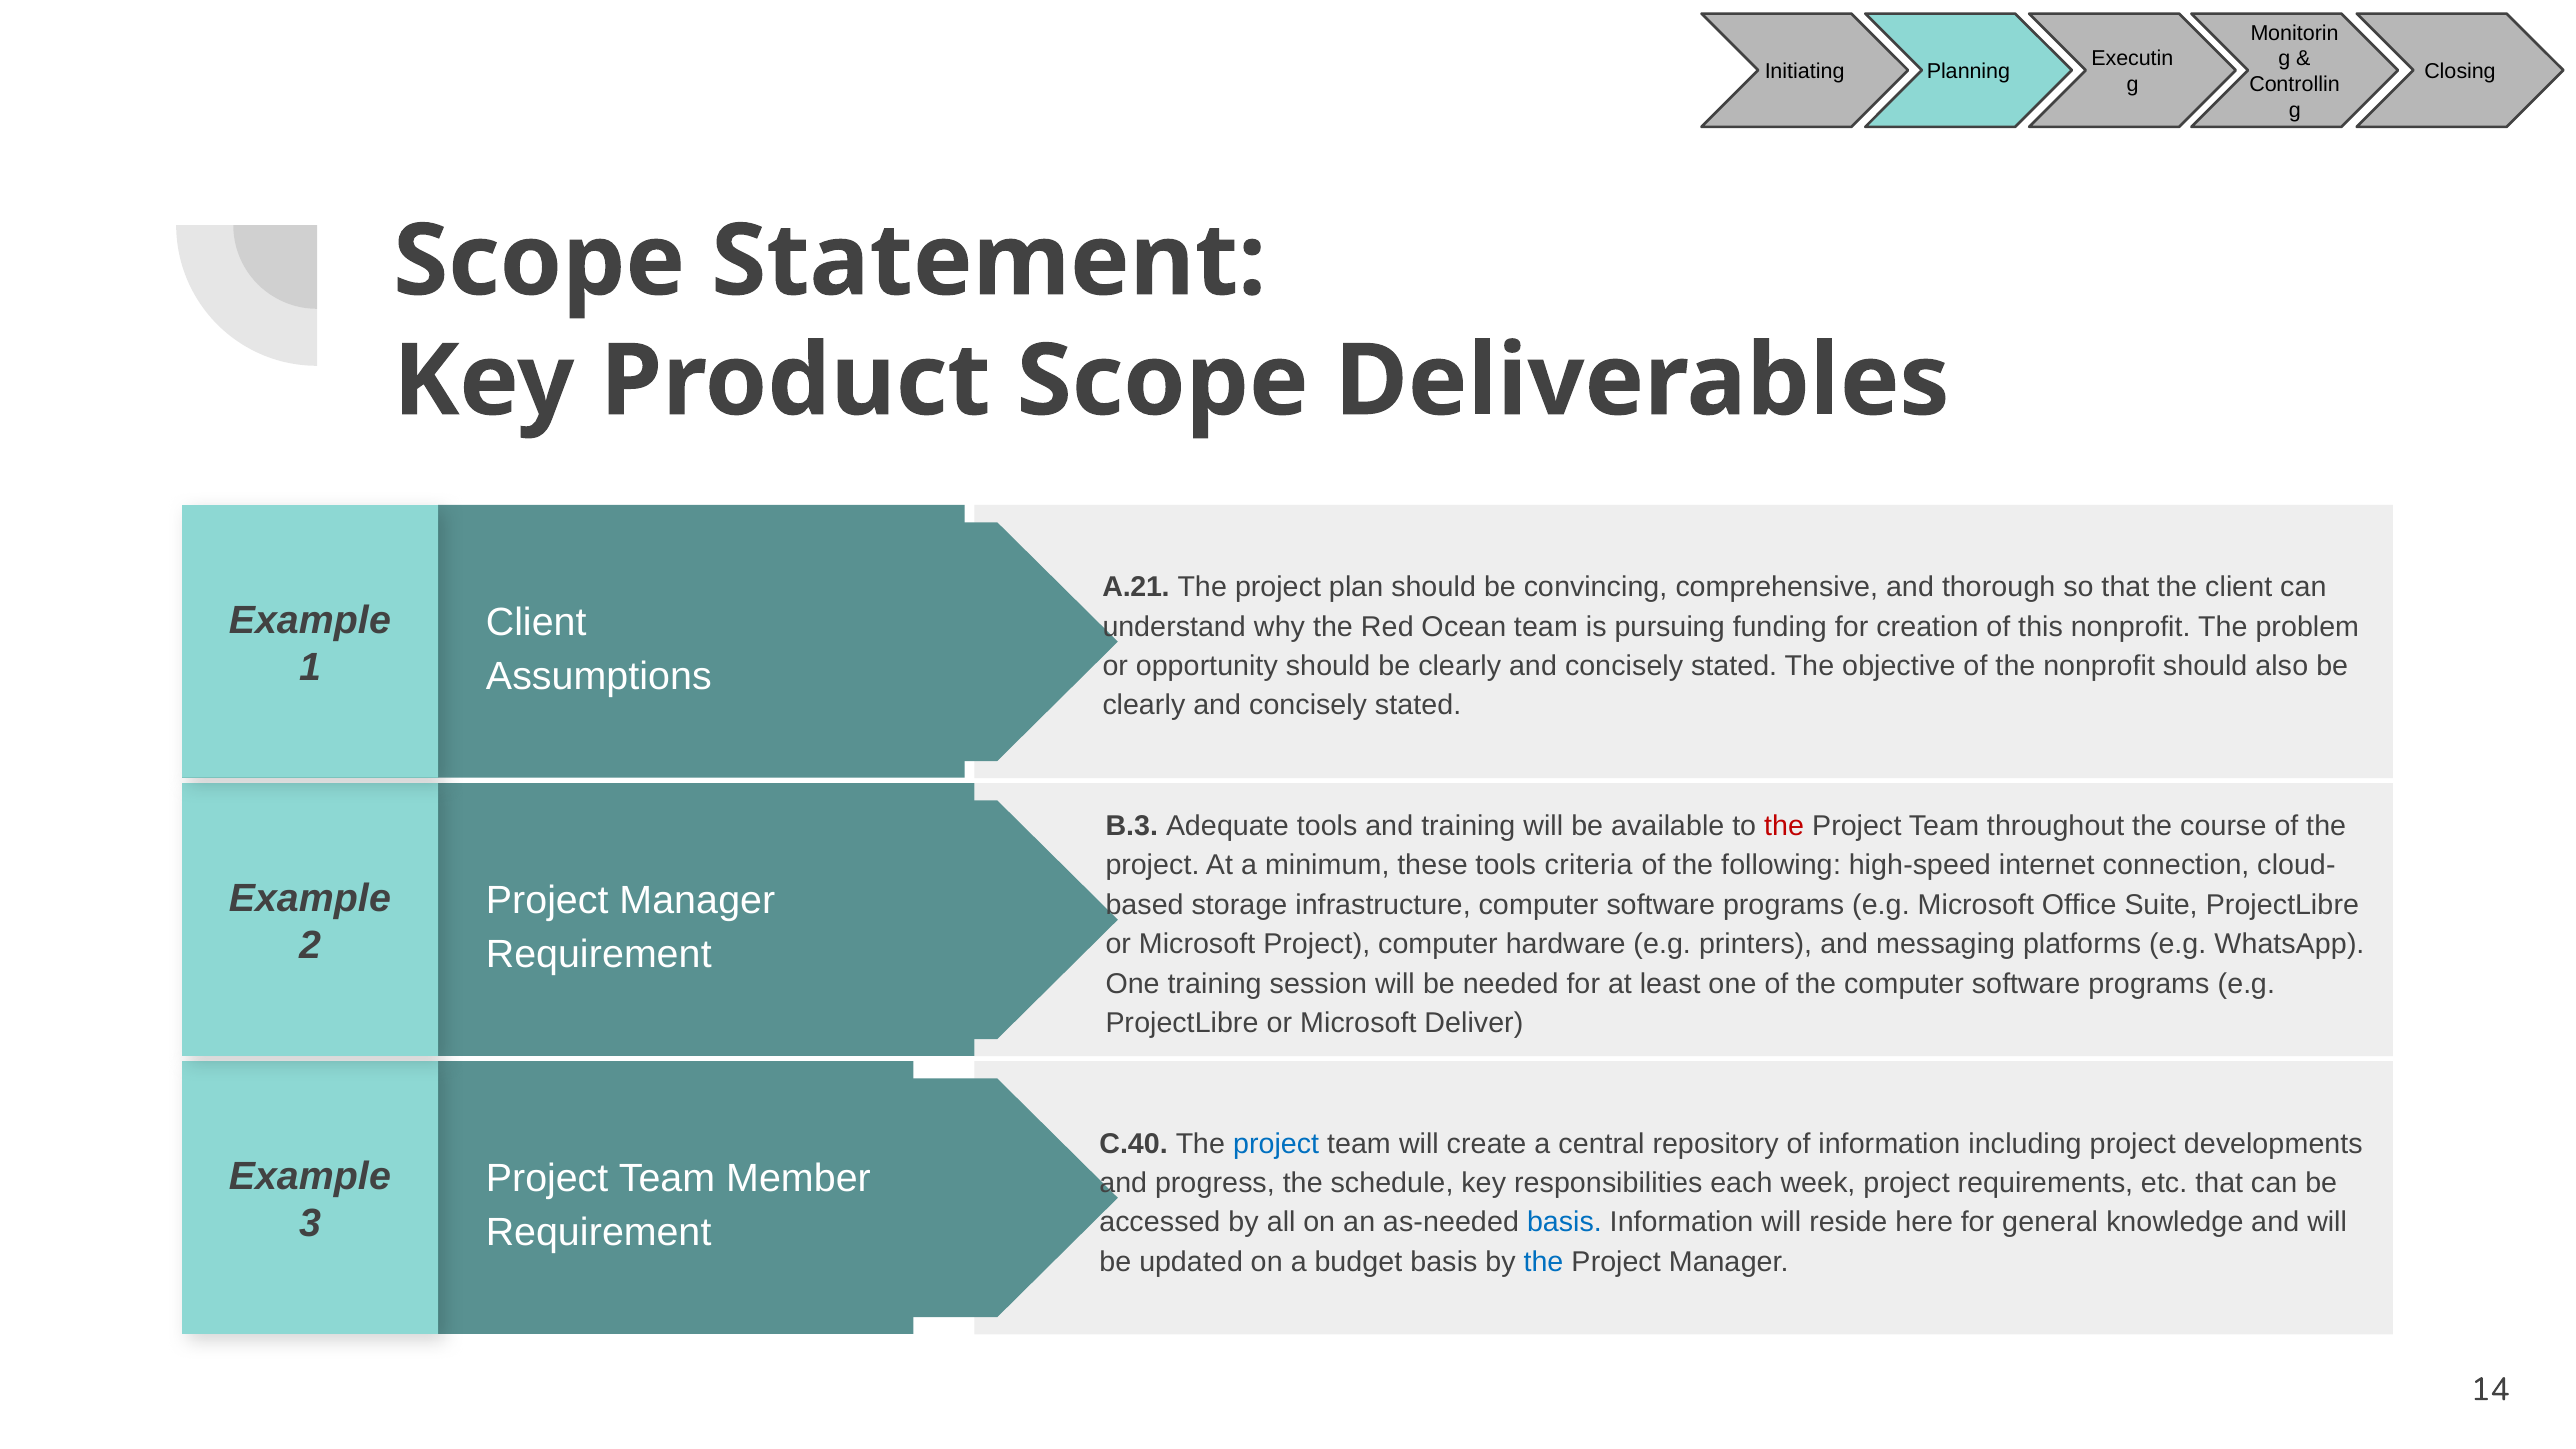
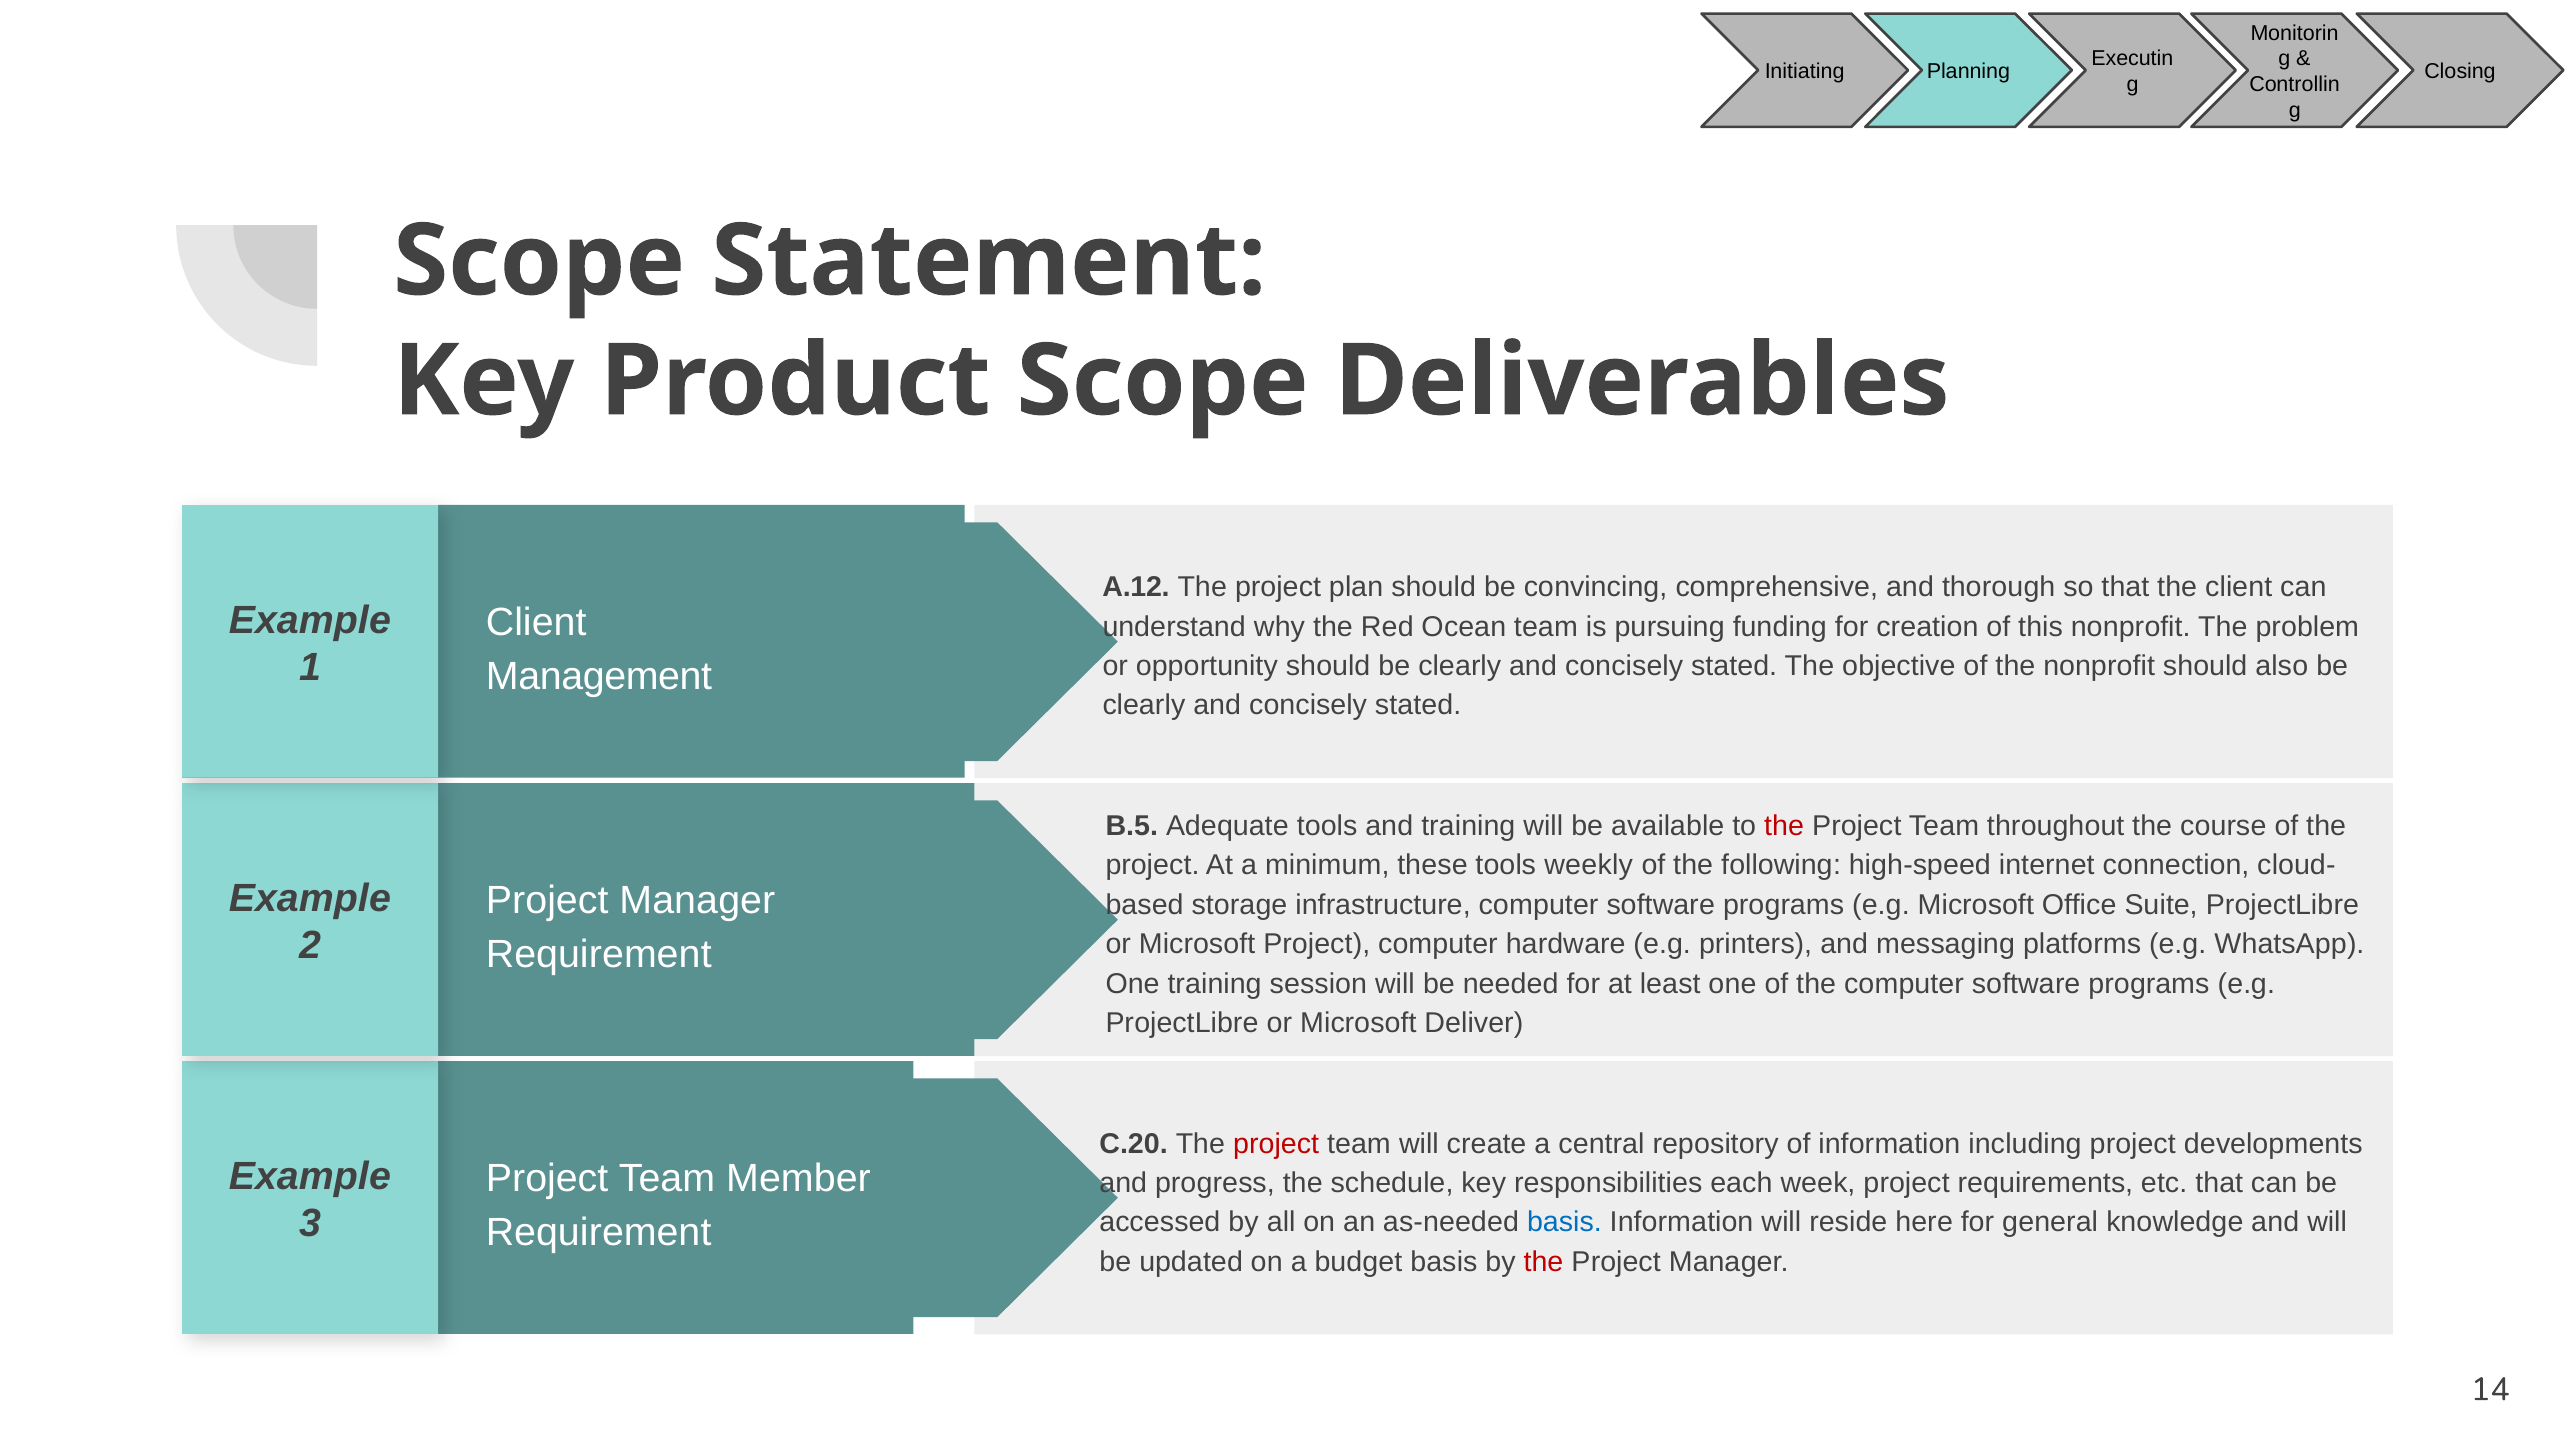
A.21: A.21 -> A.12 (1136, 587)
Assumptions: Assumptions -> Management (599, 676)
B.3: B.3 -> B.5 (1132, 826)
criteria: criteria -> weekly (1589, 866)
C.40: C.40 -> C.20 (1134, 1144)
project colour: blue -> red (1276, 1144)
the colour: blue -> red (1543, 1262)
